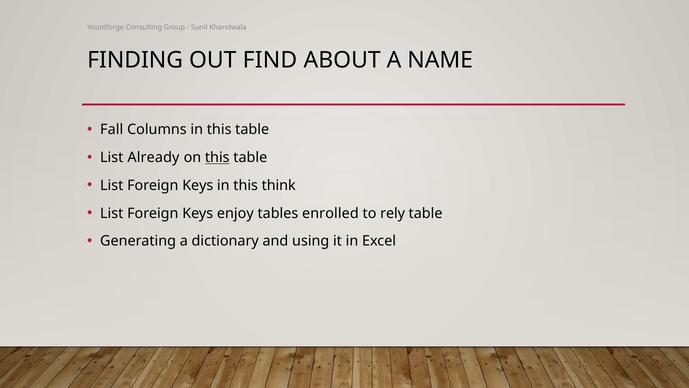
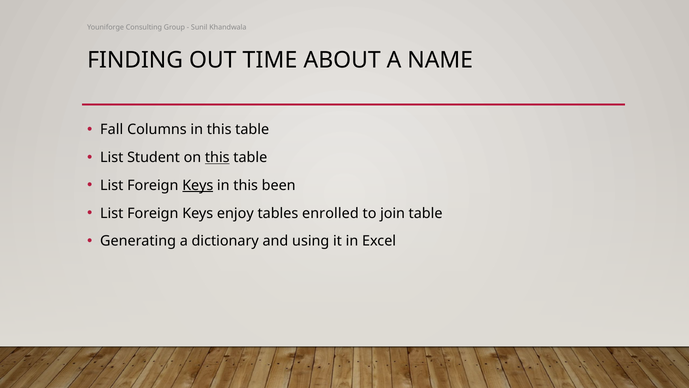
FIND: FIND -> TIME (270, 60)
Already: Already -> Student (154, 157)
Keys underline: none -> present (198, 185)
think: think -> been (279, 185)
rely: rely -> join (393, 213)
